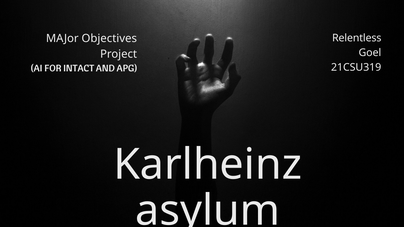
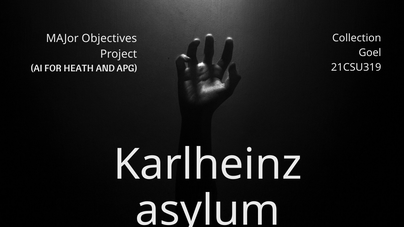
Relentless: Relentless -> Collection (357, 38)
INTACT: INTACT -> HEATH (79, 68)
